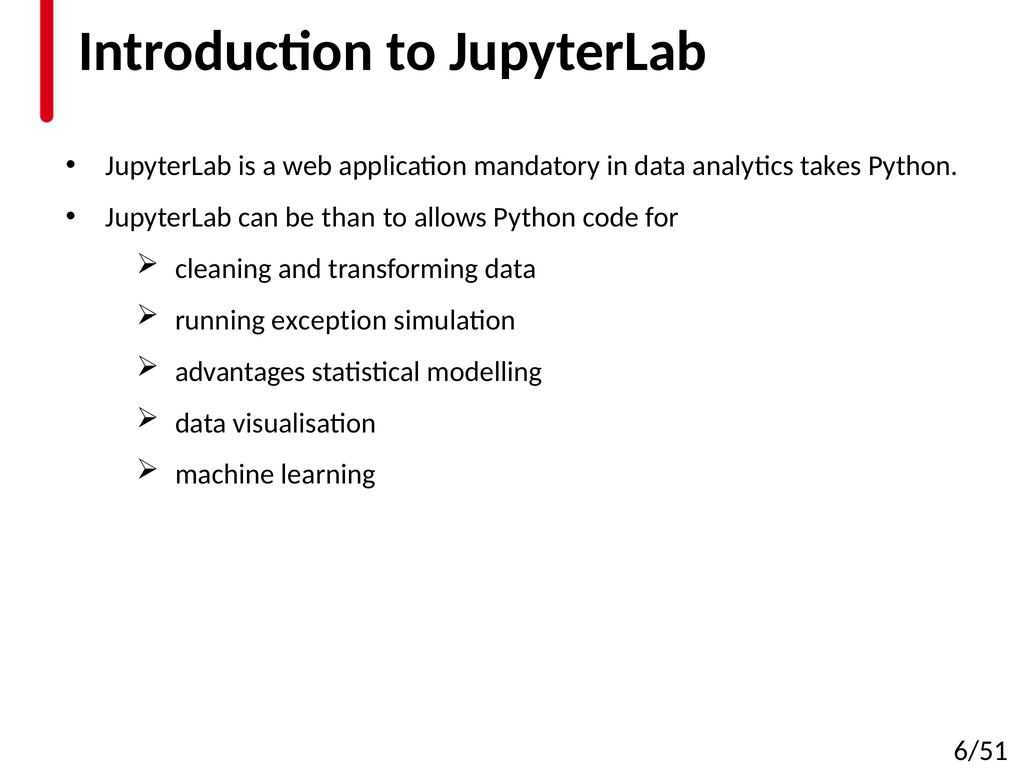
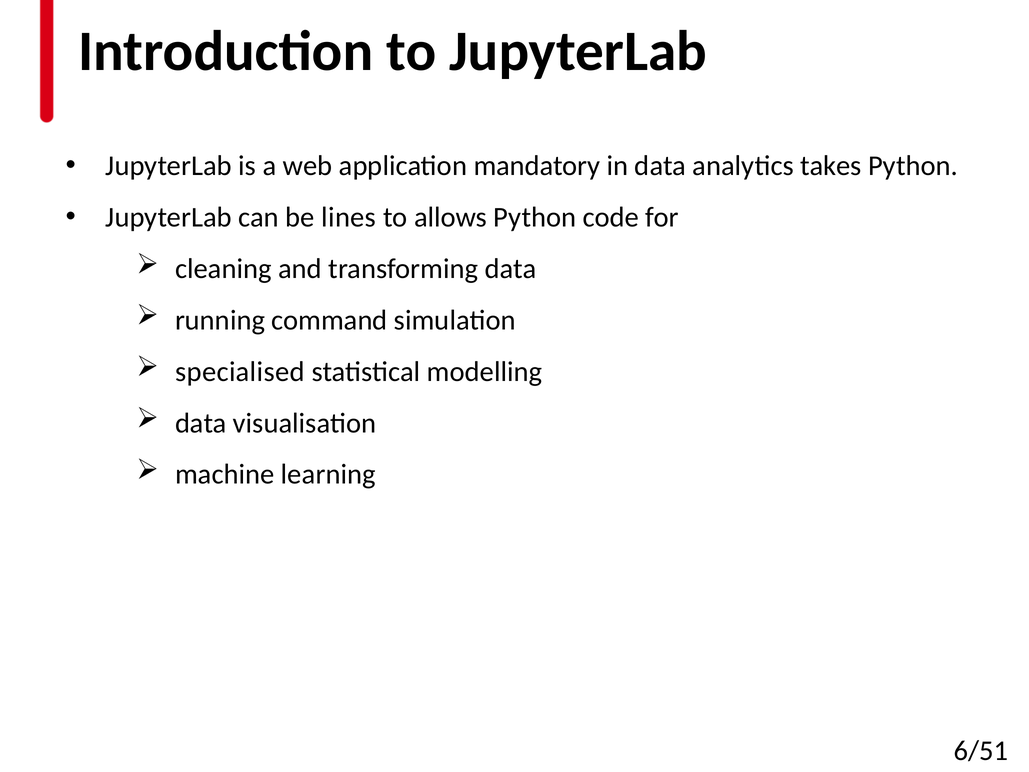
than: than -> lines (349, 217)
exception: exception -> command (329, 320)
advantages: advantages -> specialised (240, 371)
